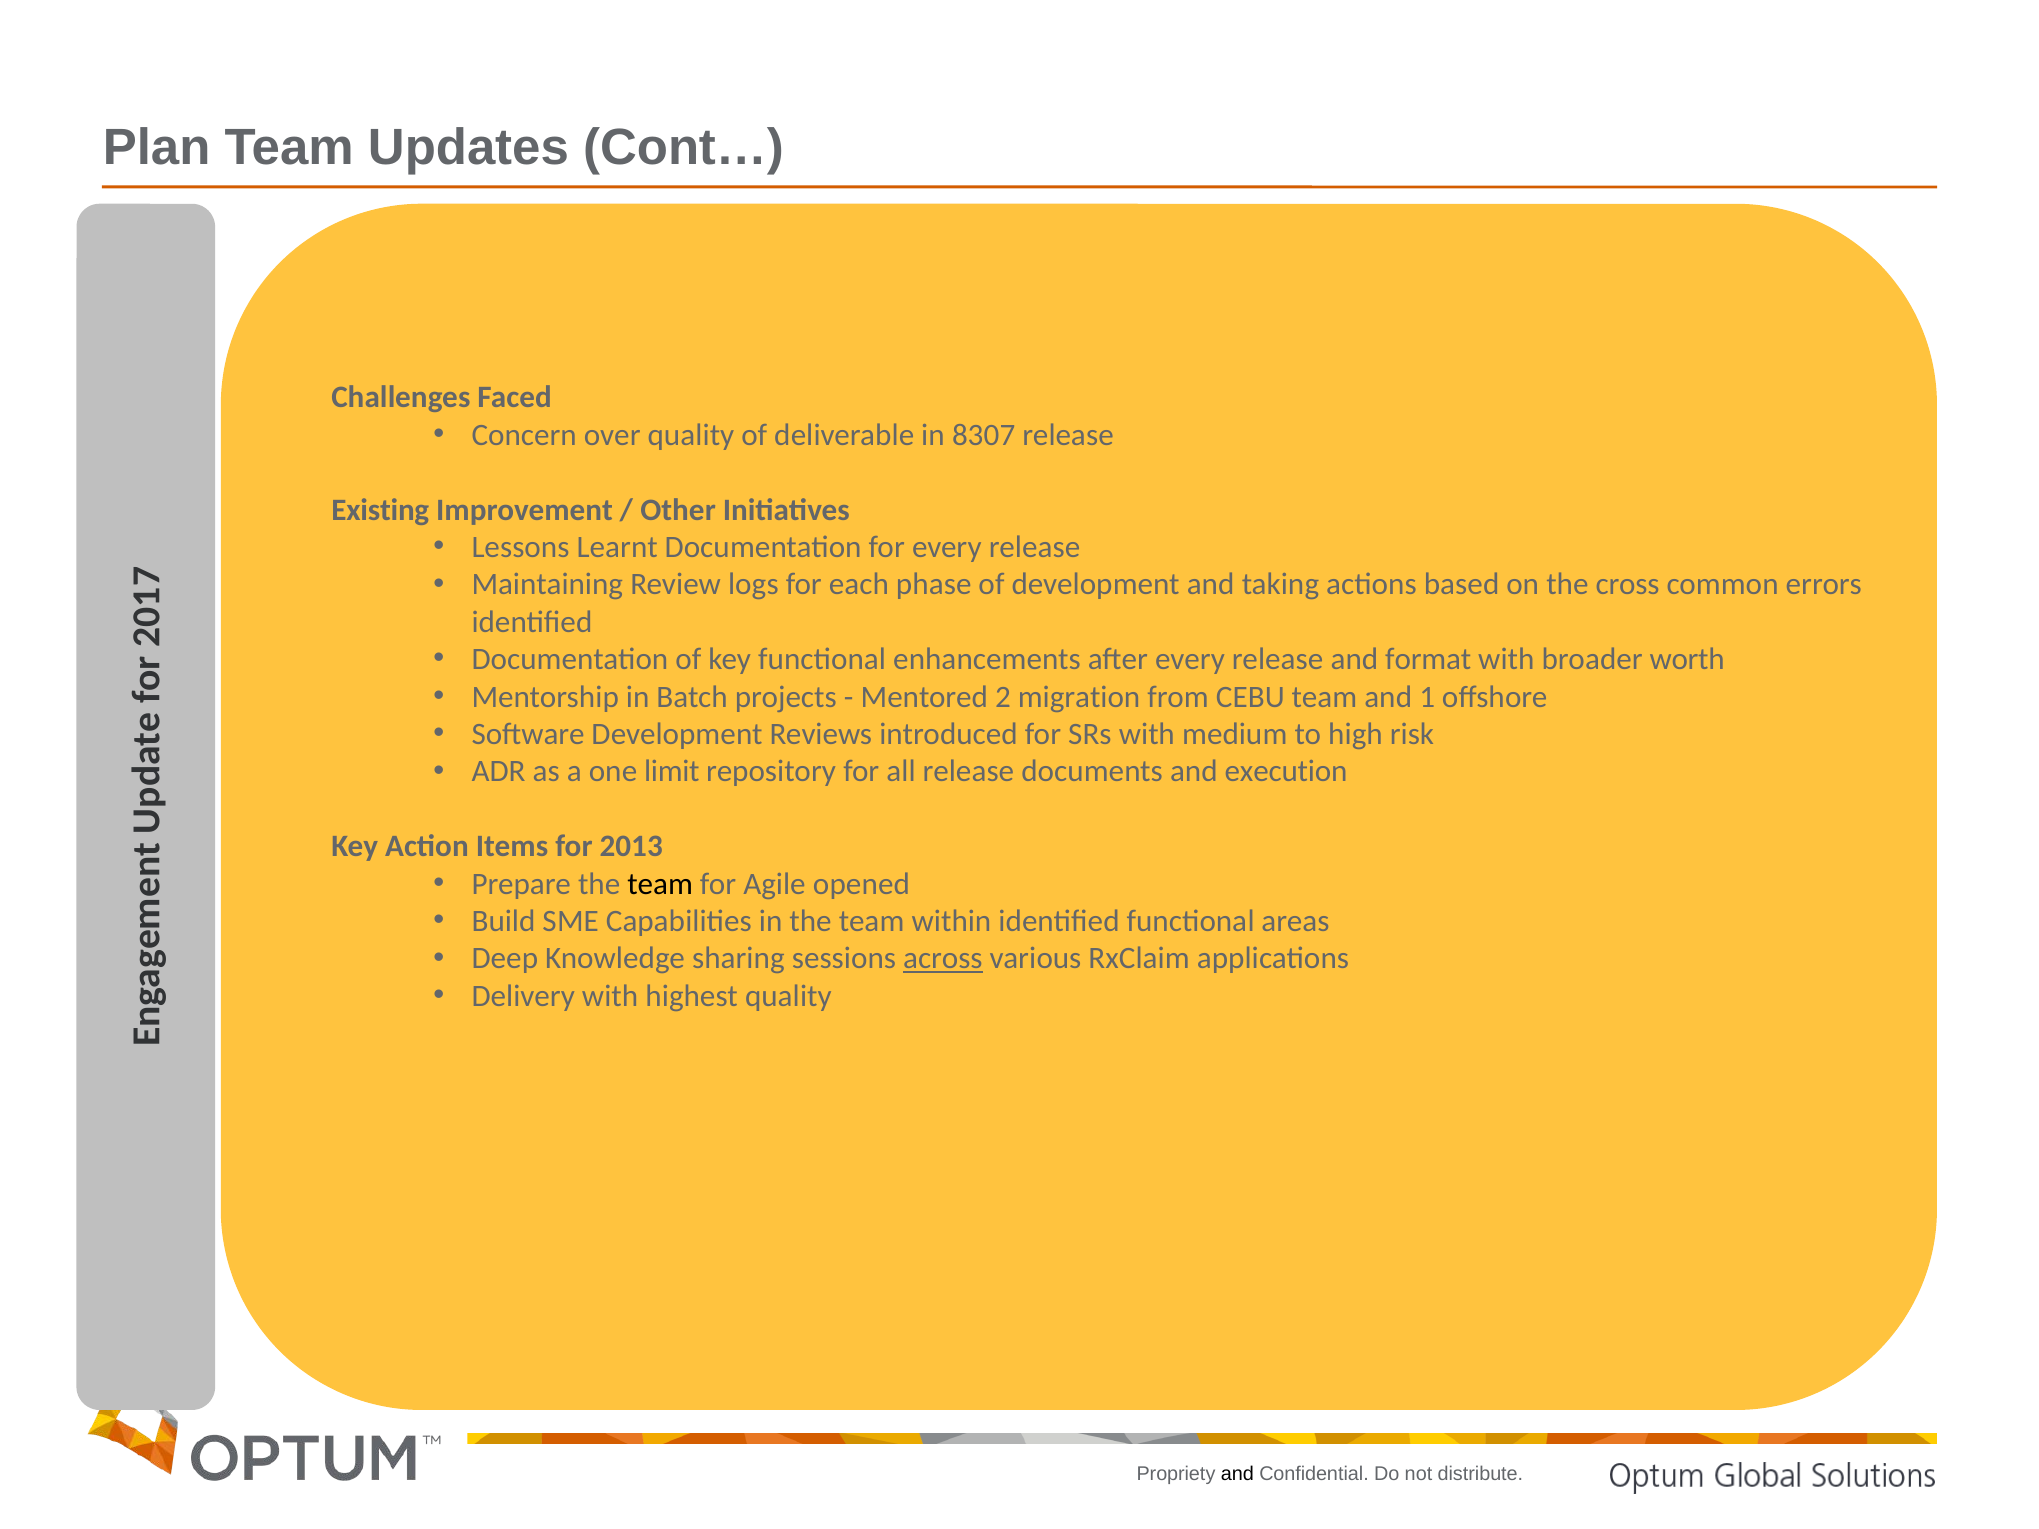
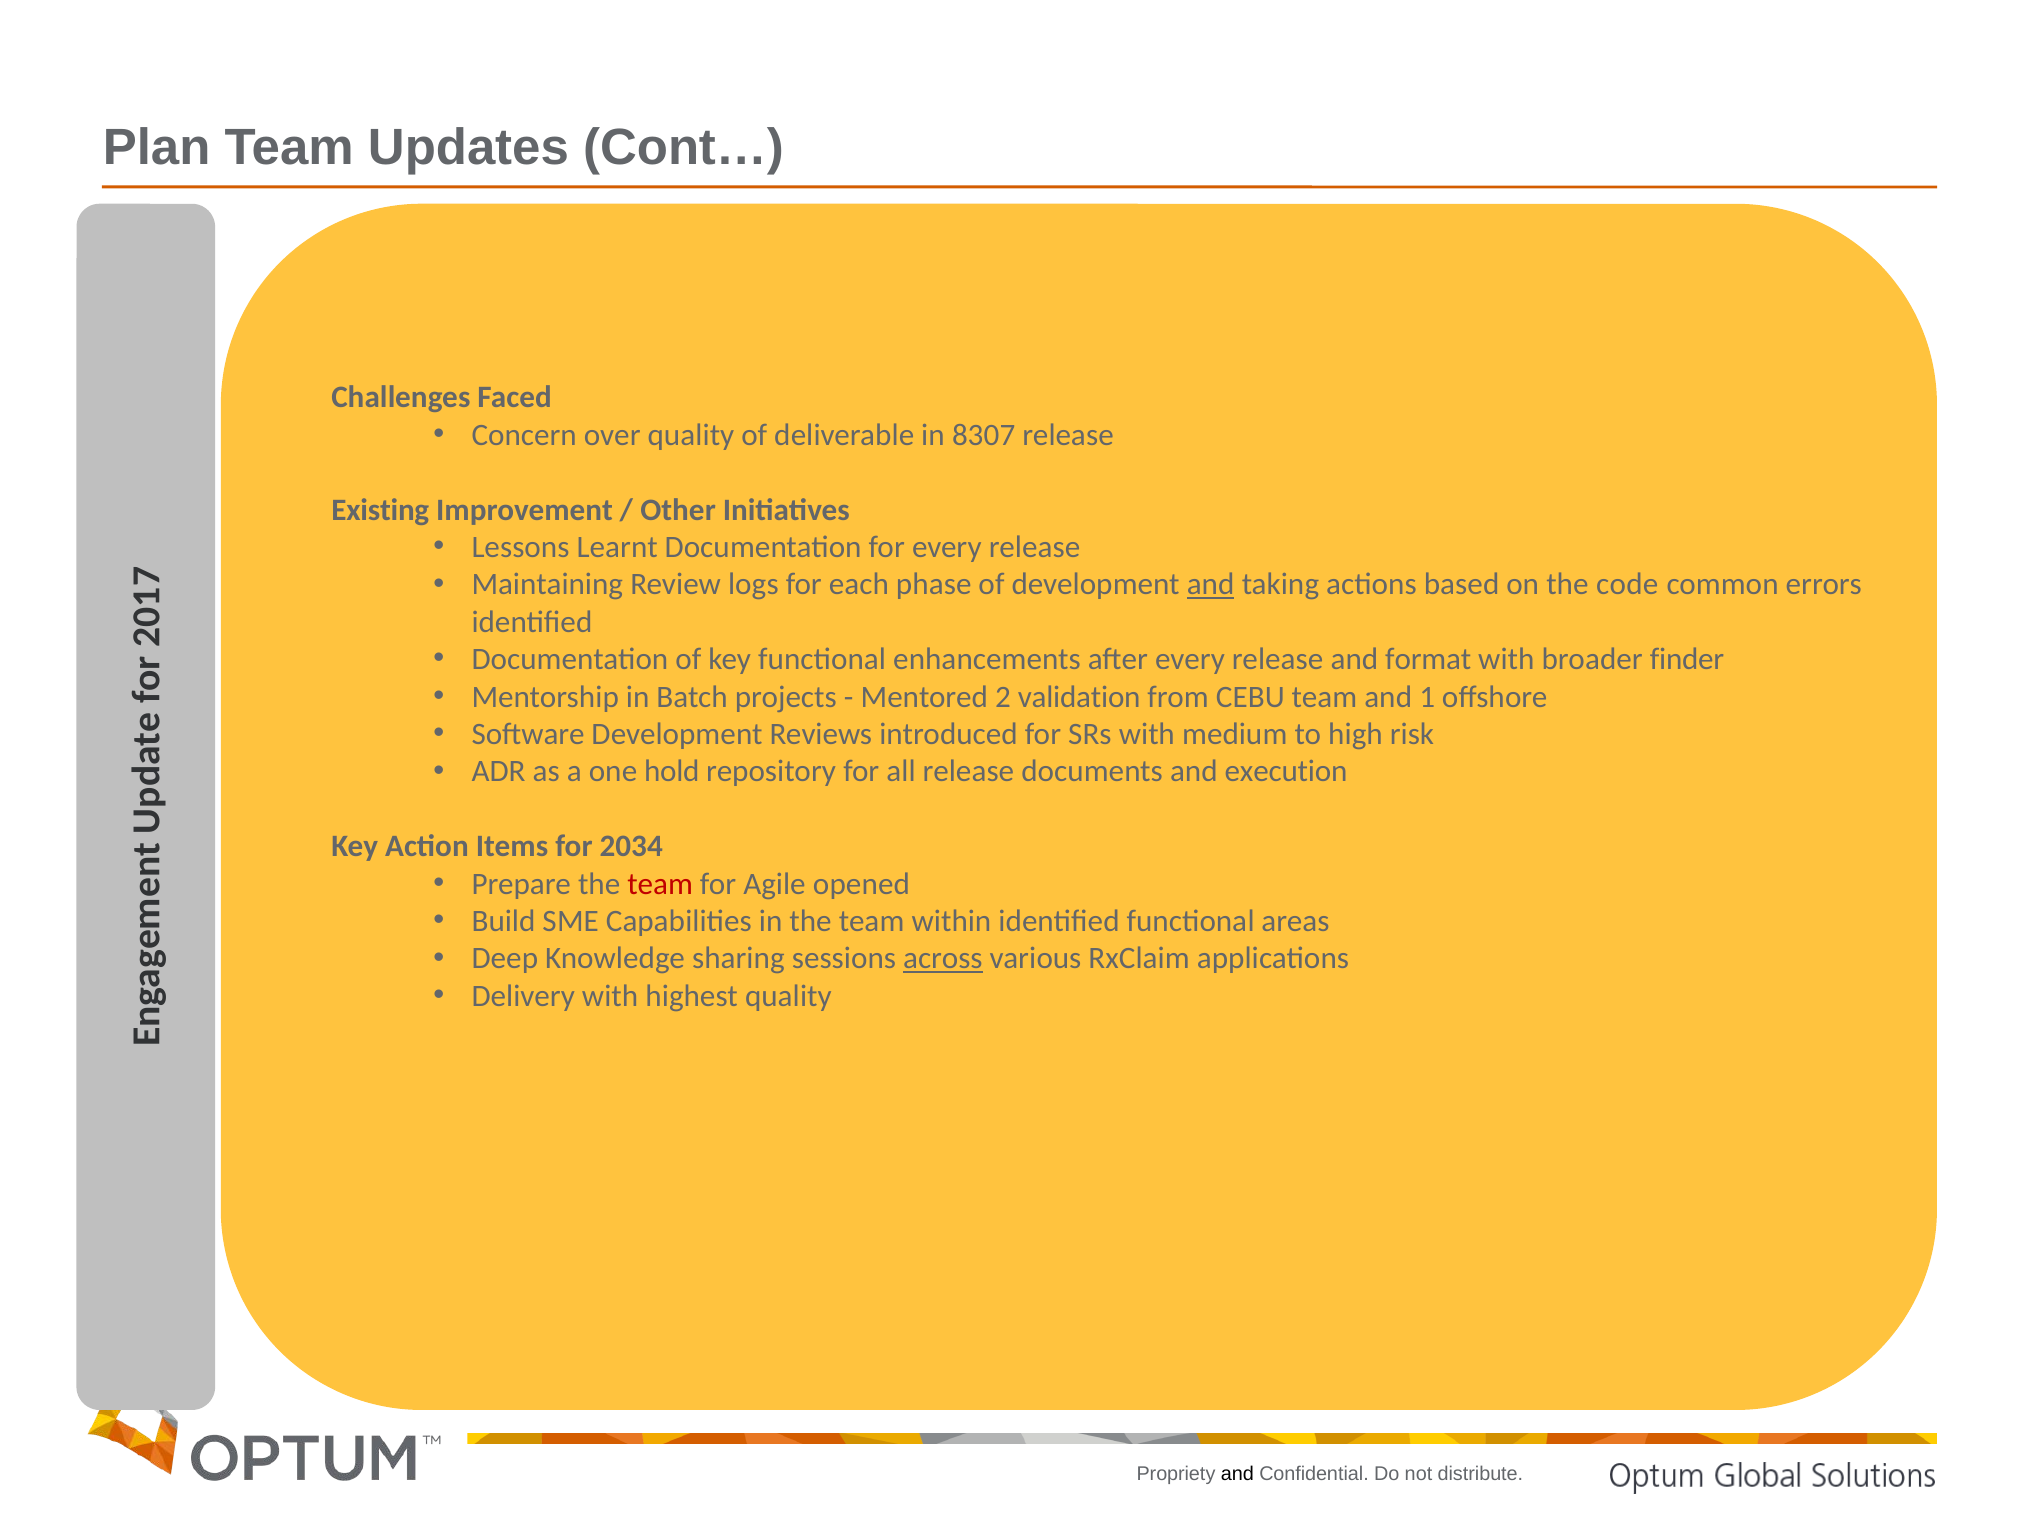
and underline: none -> present (1211, 585)
cross: cross -> code (1627, 585)
worth: worth -> finder (1687, 659)
migration: migration -> validation (1079, 697)
limit: limit -> hold (672, 772)
2013: 2013 -> 2034 (631, 847)
team colour: black -> red (660, 884)
